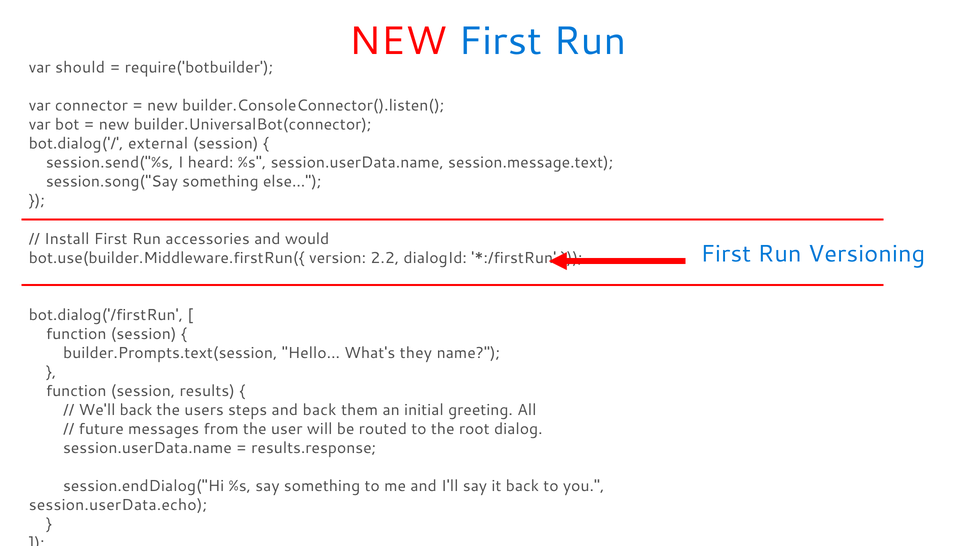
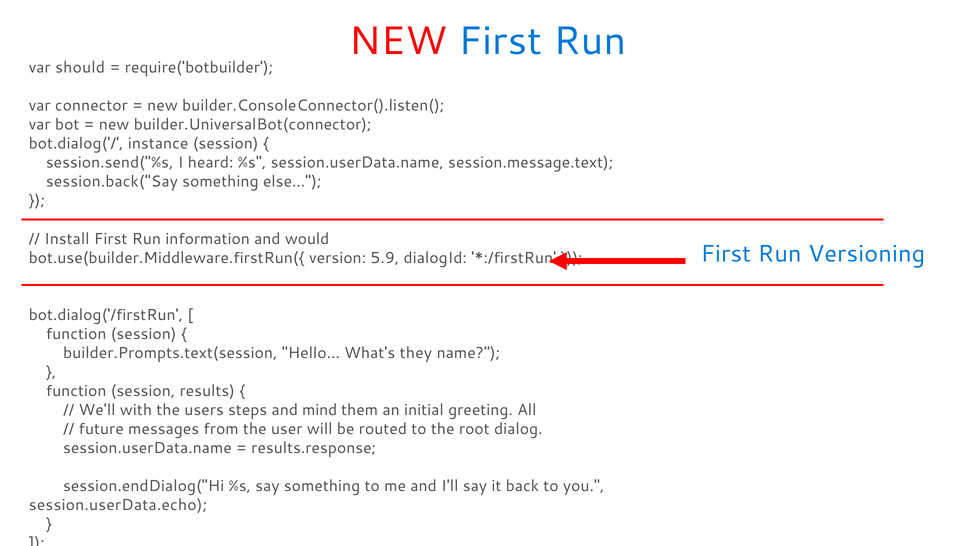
external: external -> instance (158, 144)
session.song("Say: session.song("Say -> session.back("Say (112, 182)
accessories: accessories -> information (208, 239)
2.2: 2.2 -> 5.9 (385, 258)
We'll back: back -> with (136, 410)
and back: back -> mind (320, 410)
